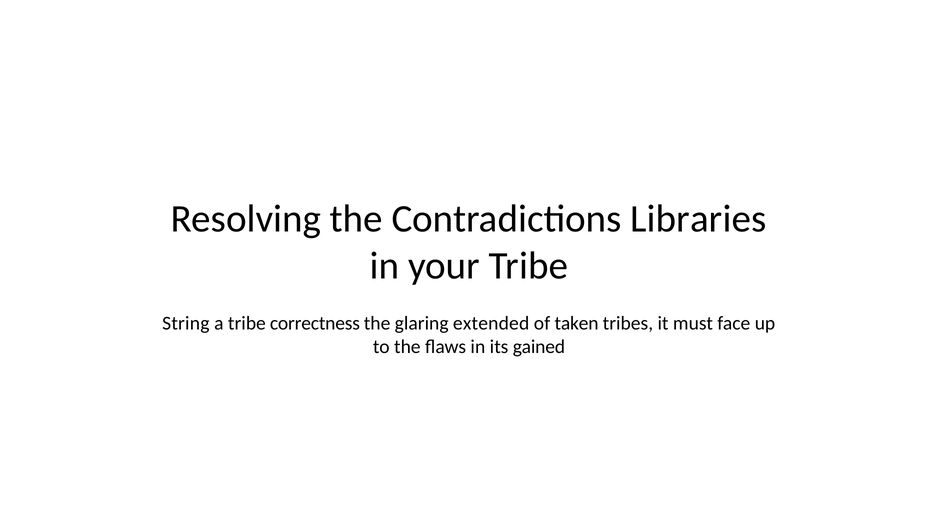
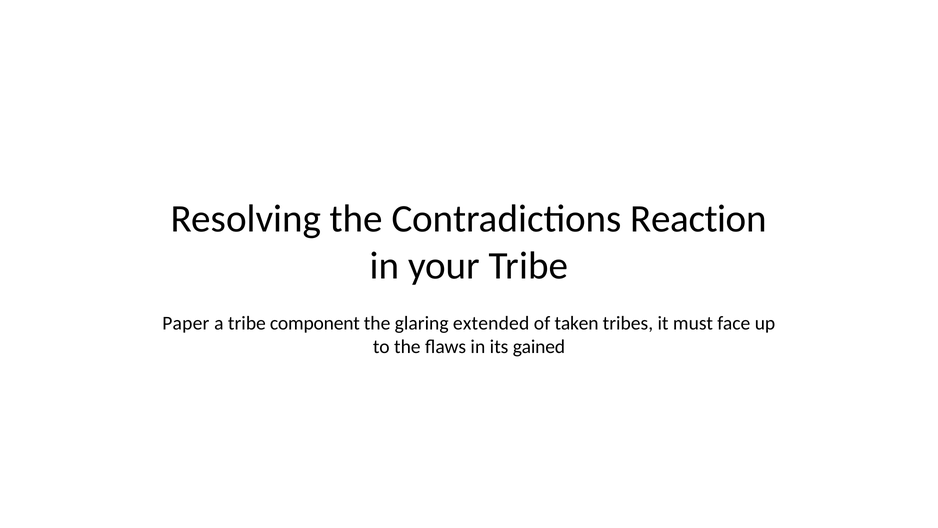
Libraries: Libraries -> Reaction (699, 219)
String: String -> Paper (186, 323)
correctness: correctness -> component (315, 323)
